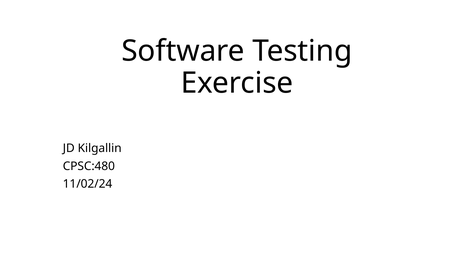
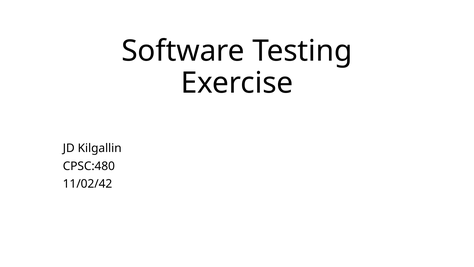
11/02/24: 11/02/24 -> 11/02/42 (88, 184)
